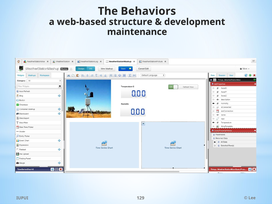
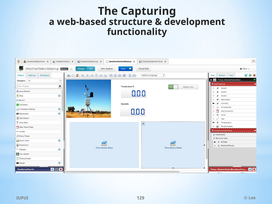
Behaviors: Behaviors -> Capturing (148, 11)
maintenance: maintenance -> functionality (137, 32)
